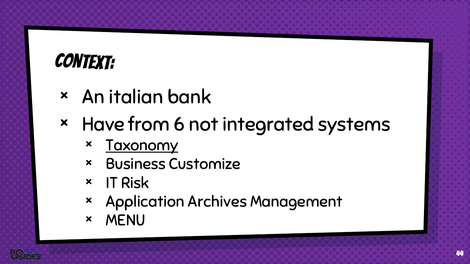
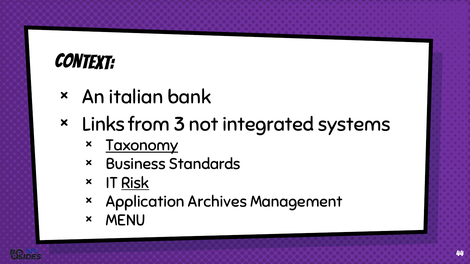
Have: Have -> Links (104, 125)
6: 6 -> 3 (179, 125)
Customize: Customize -> Standards (205, 164)
Risk underline: none -> present (135, 183)
